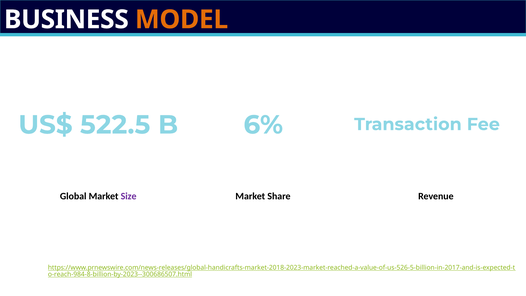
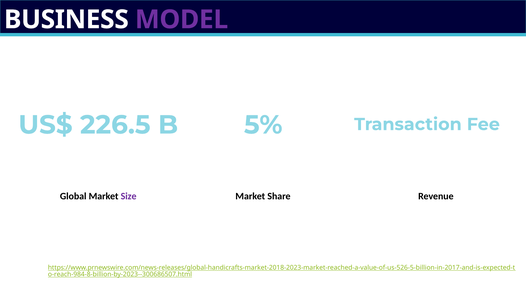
MODEL colour: orange -> purple (182, 20)
522.5: 522.5 -> 226.5 (115, 125)
6%: 6% -> 5% (263, 125)
